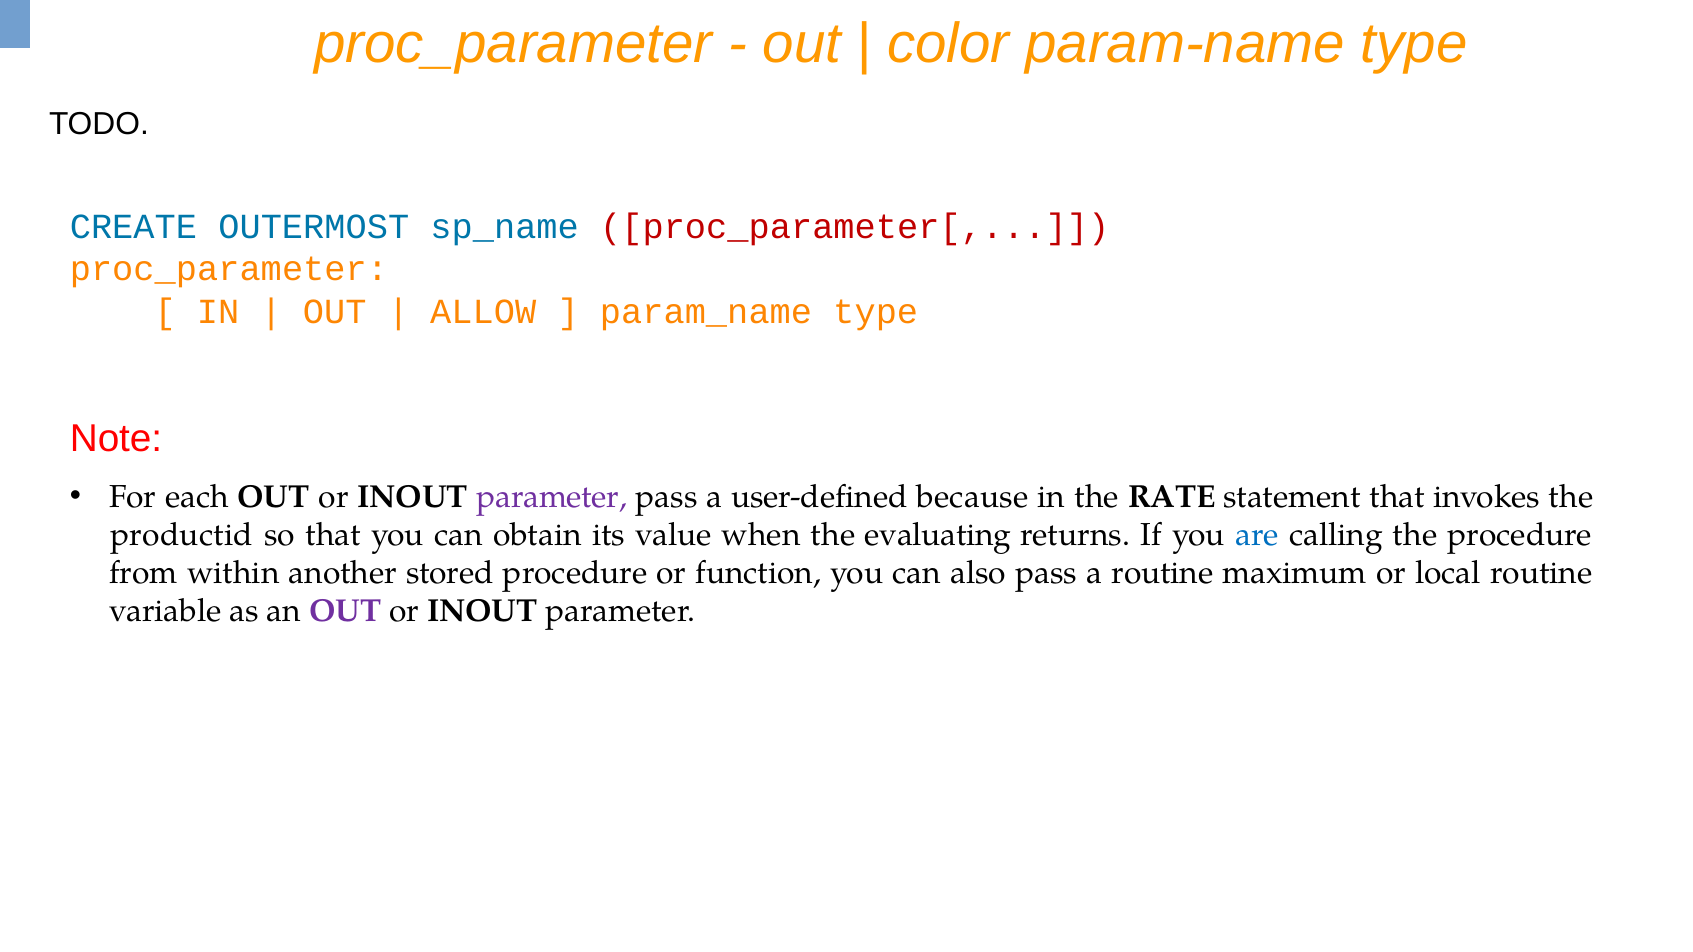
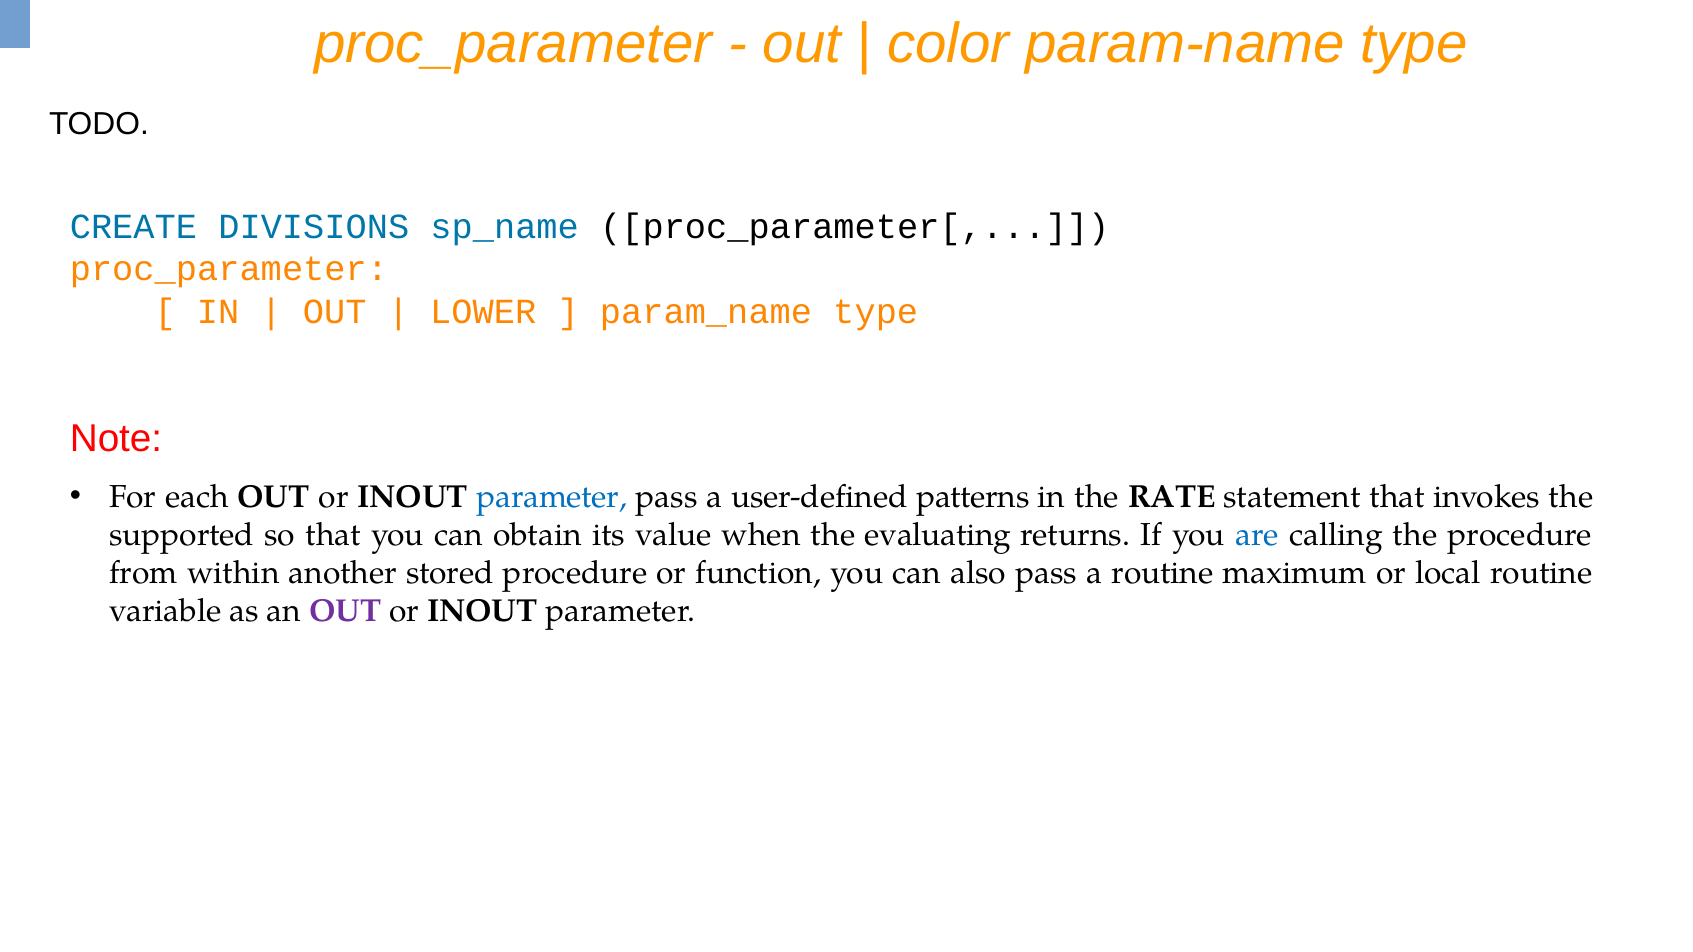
OUTERMOST: OUTERMOST -> DIVISIONS (314, 227)
proc_parameter[ colour: red -> black (855, 227)
ALLOW: ALLOW -> LOWER (483, 312)
parameter colour: purple -> blue (552, 497)
because: because -> patterns (973, 497)
productid: productid -> supported (182, 535)
